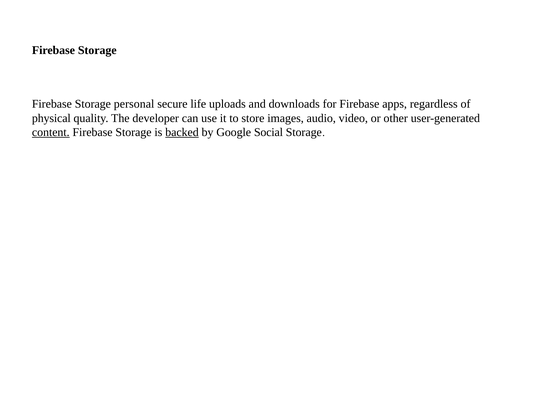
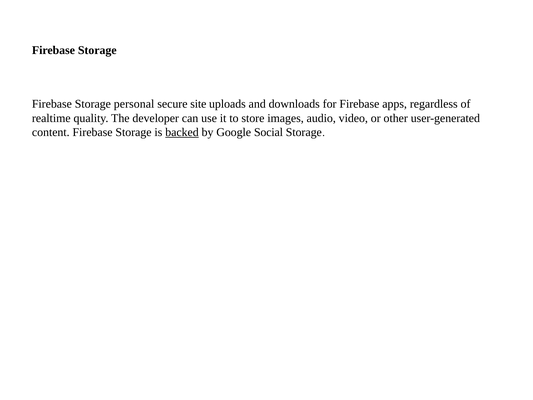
life: life -> site (198, 104)
physical: physical -> realtime (51, 118)
content underline: present -> none (51, 132)
